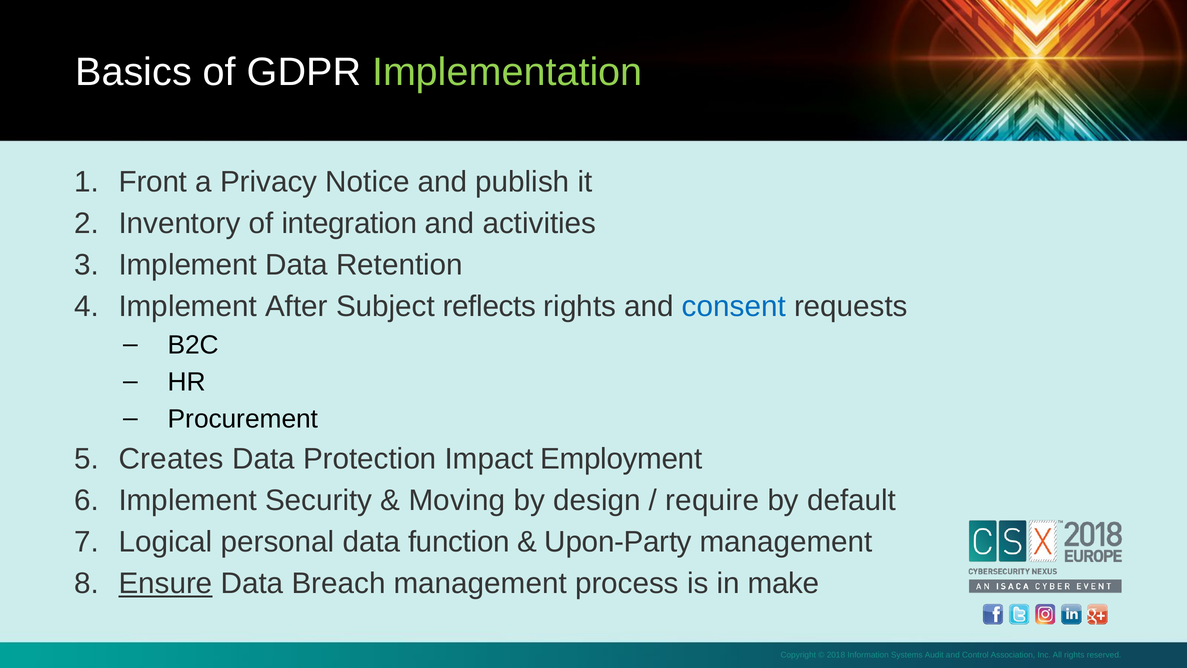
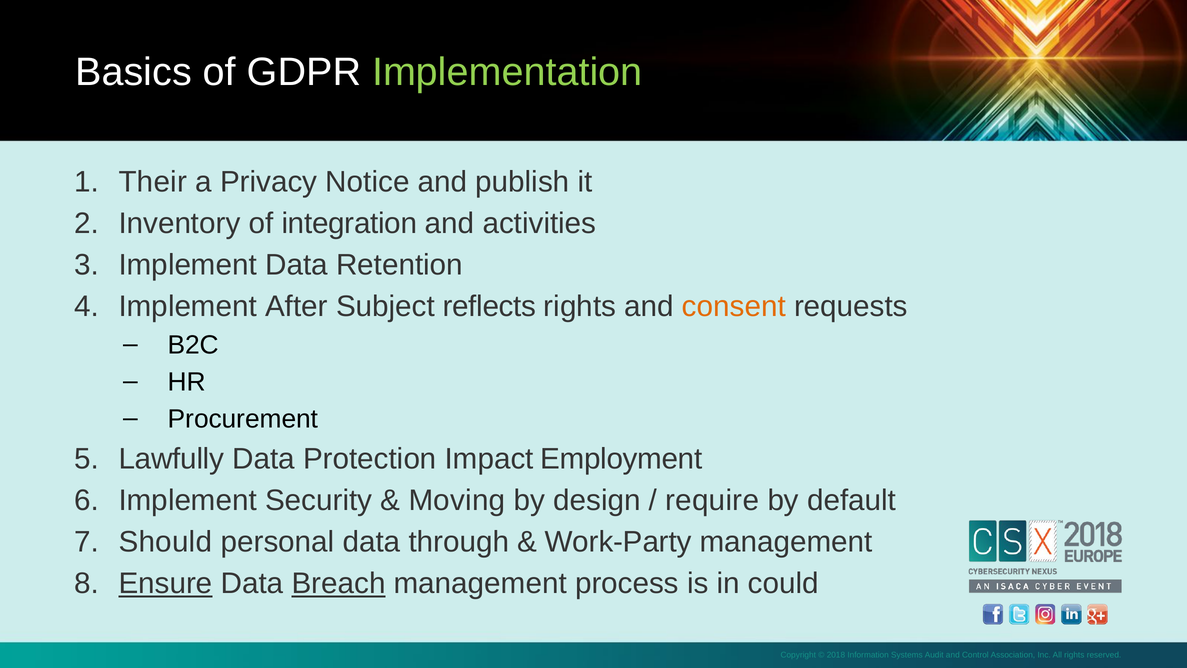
Front: Front -> Their (153, 182)
consent colour: blue -> orange (734, 306)
Creates: Creates -> Lawfully (171, 459)
Logical: Logical -> Should (165, 542)
function: function -> through (459, 542)
Upon-Party: Upon-Party -> Work-Party (618, 542)
Breach underline: none -> present (339, 583)
make: make -> could (783, 583)
